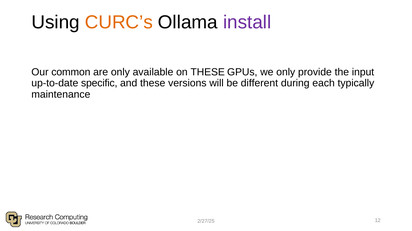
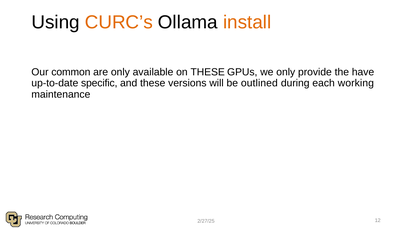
install colour: purple -> orange (247, 22)
input: input -> have (363, 72)
different: different -> outlined (259, 84)
typically: typically -> working (356, 84)
